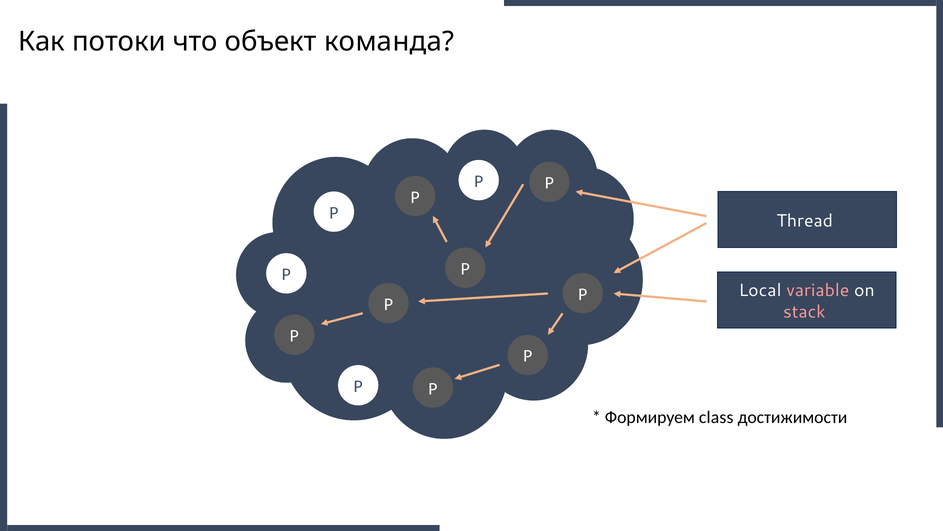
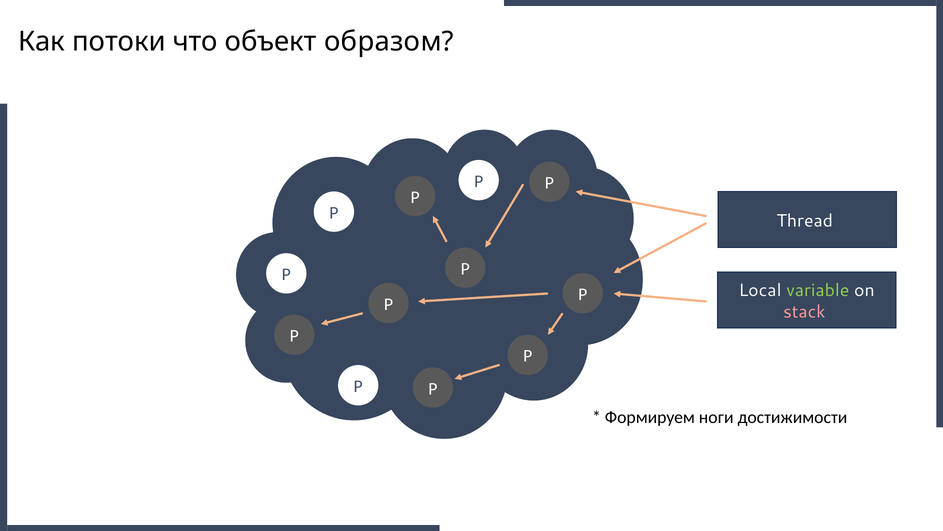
команда: команда -> образом (389, 42)
variable colour: pink -> light green (818, 290)
class: class -> ноги (716, 417)
